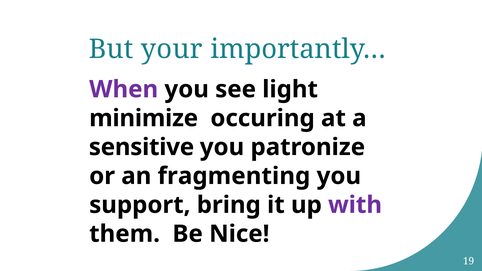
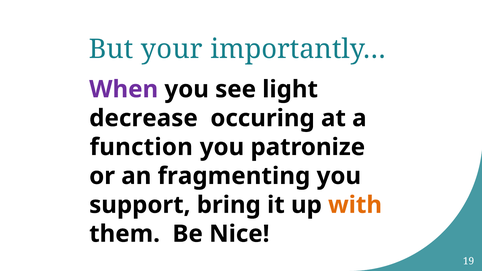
minimize: minimize -> decrease (143, 118)
sensitive: sensitive -> function (141, 147)
with colour: purple -> orange (355, 205)
